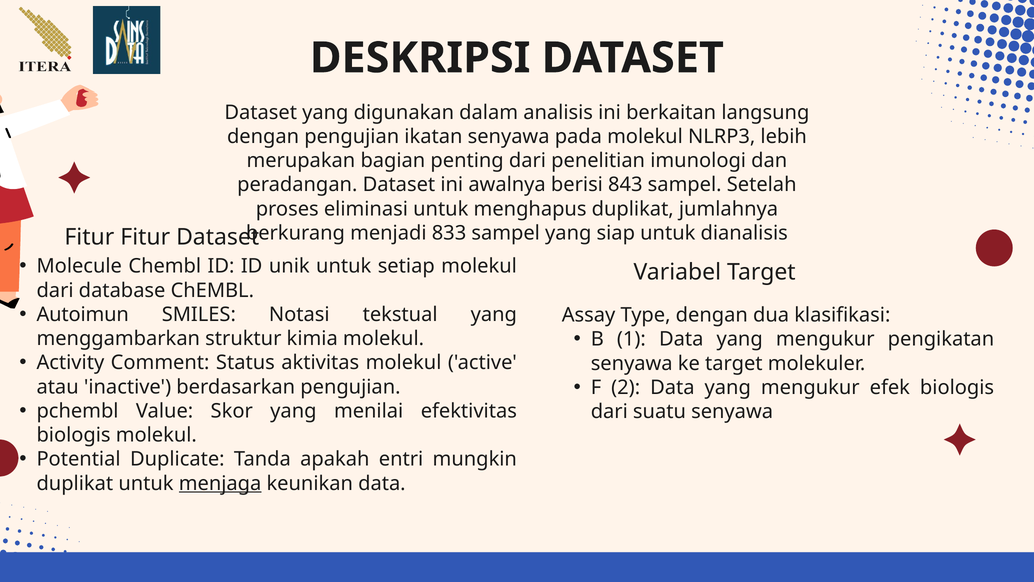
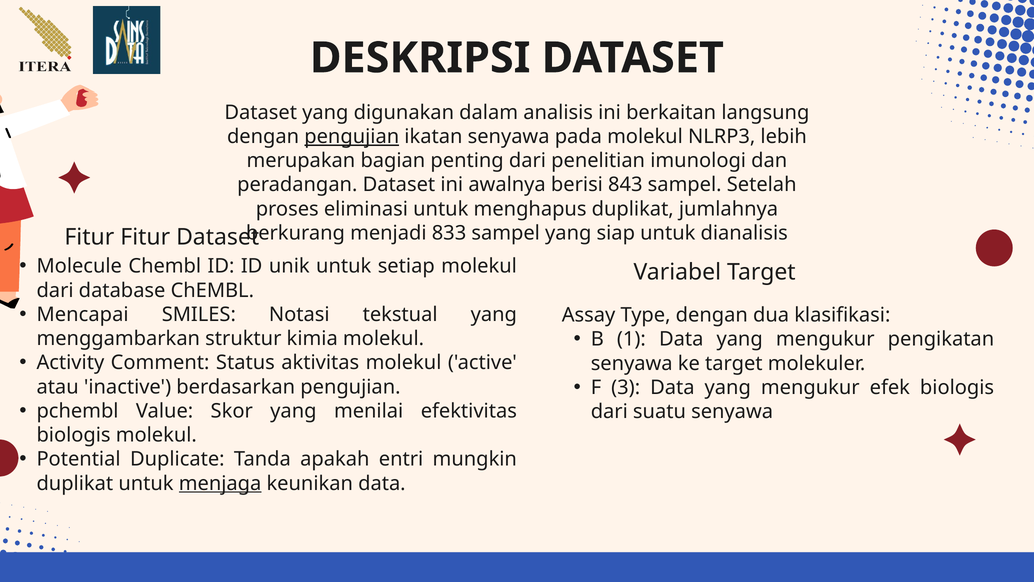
pengujian underline: none -> present (352, 136)
Autoimun: Autoimun -> Mencapai (83, 314)
2: 2 -> 3 (626, 387)
